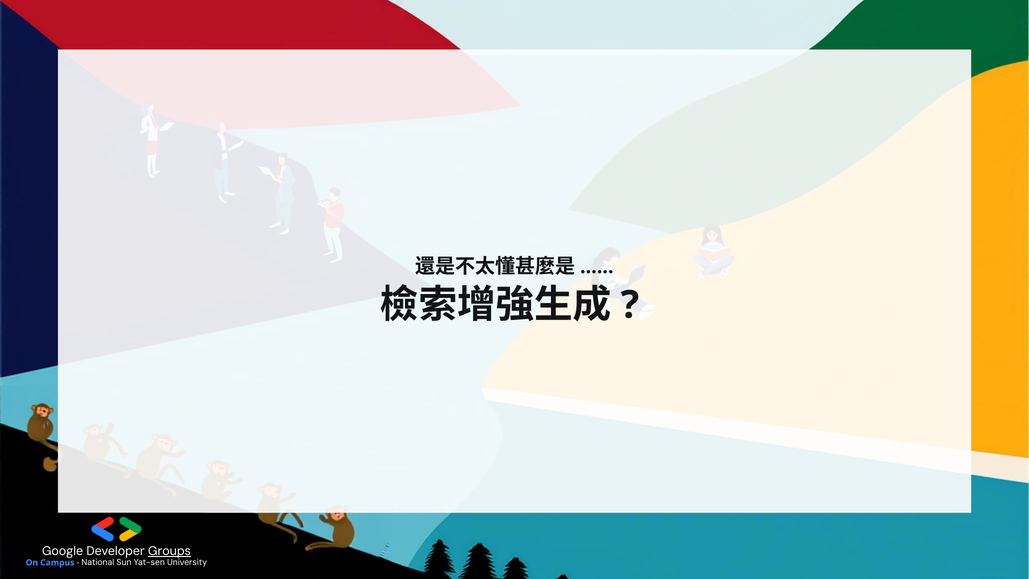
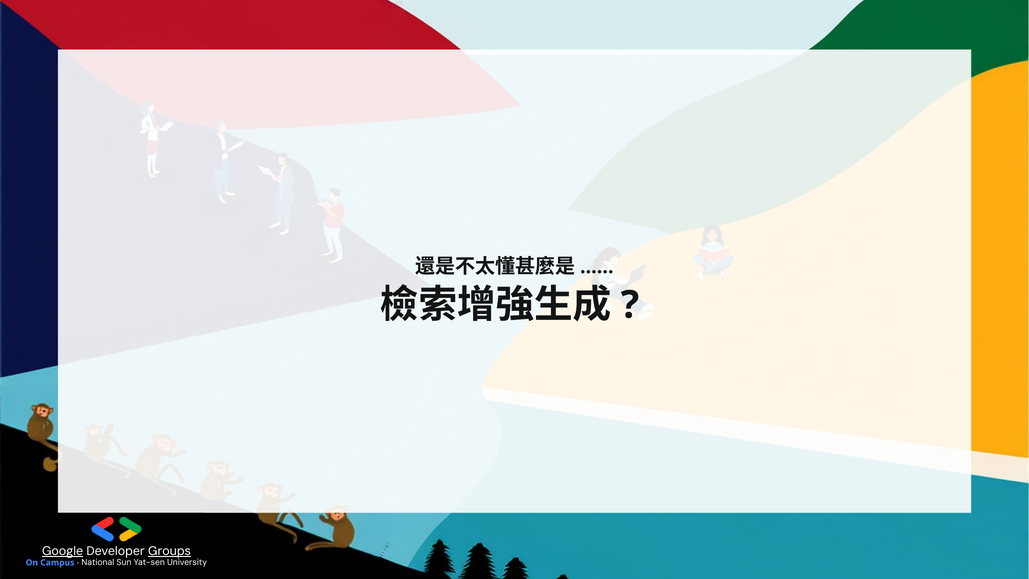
Google underline: none -> present (63, 551)
